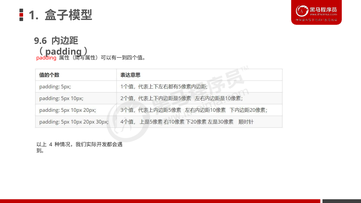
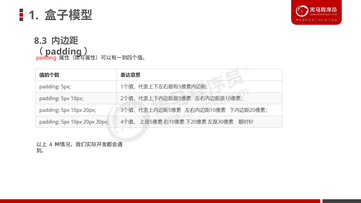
9.6: 9.6 -> 8.3 (40, 41)
